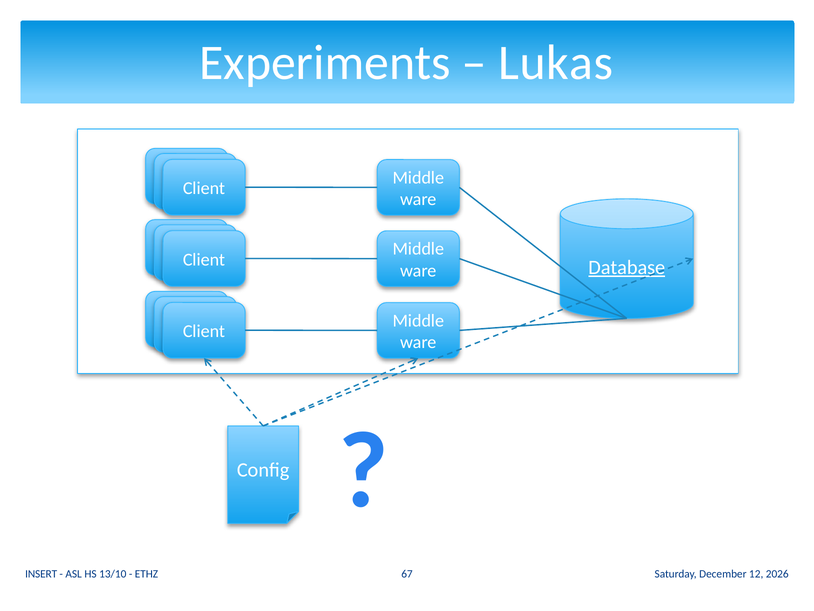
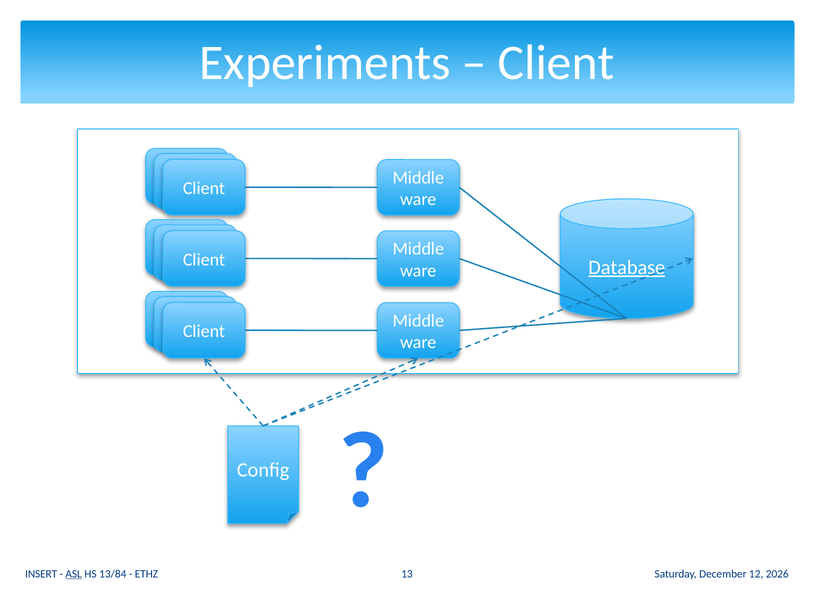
Lukas: Lukas -> Client (556, 63)
ASL underline: none -> present (74, 573)
13/10: 13/10 -> 13/84 (113, 573)
67: 67 -> 13 (407, 573)
